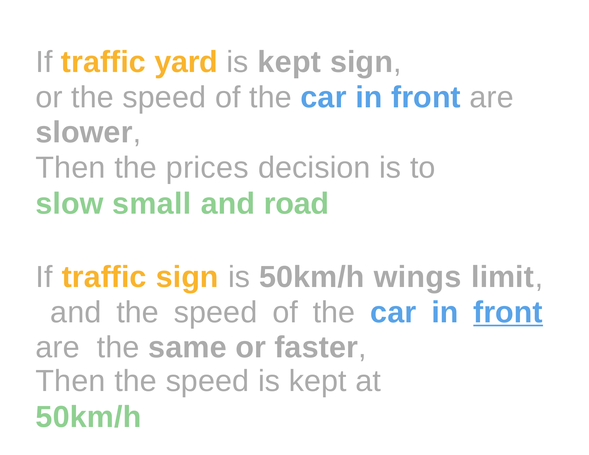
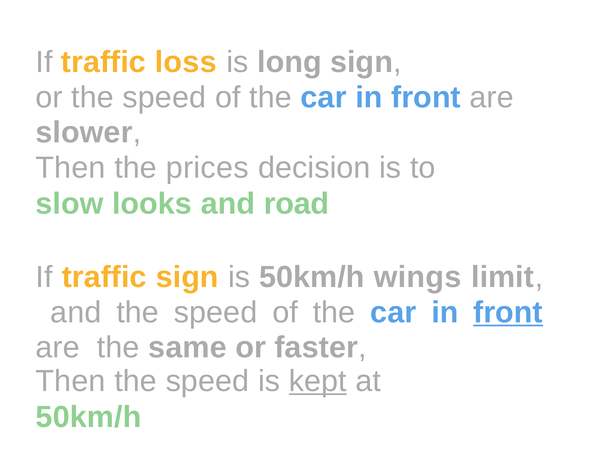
yard: yard -> loss (186, 62)
kept: kept -> long (289, 62)
small: small -> looks (152, 204)
kept underline: none -> present (318, 381)
